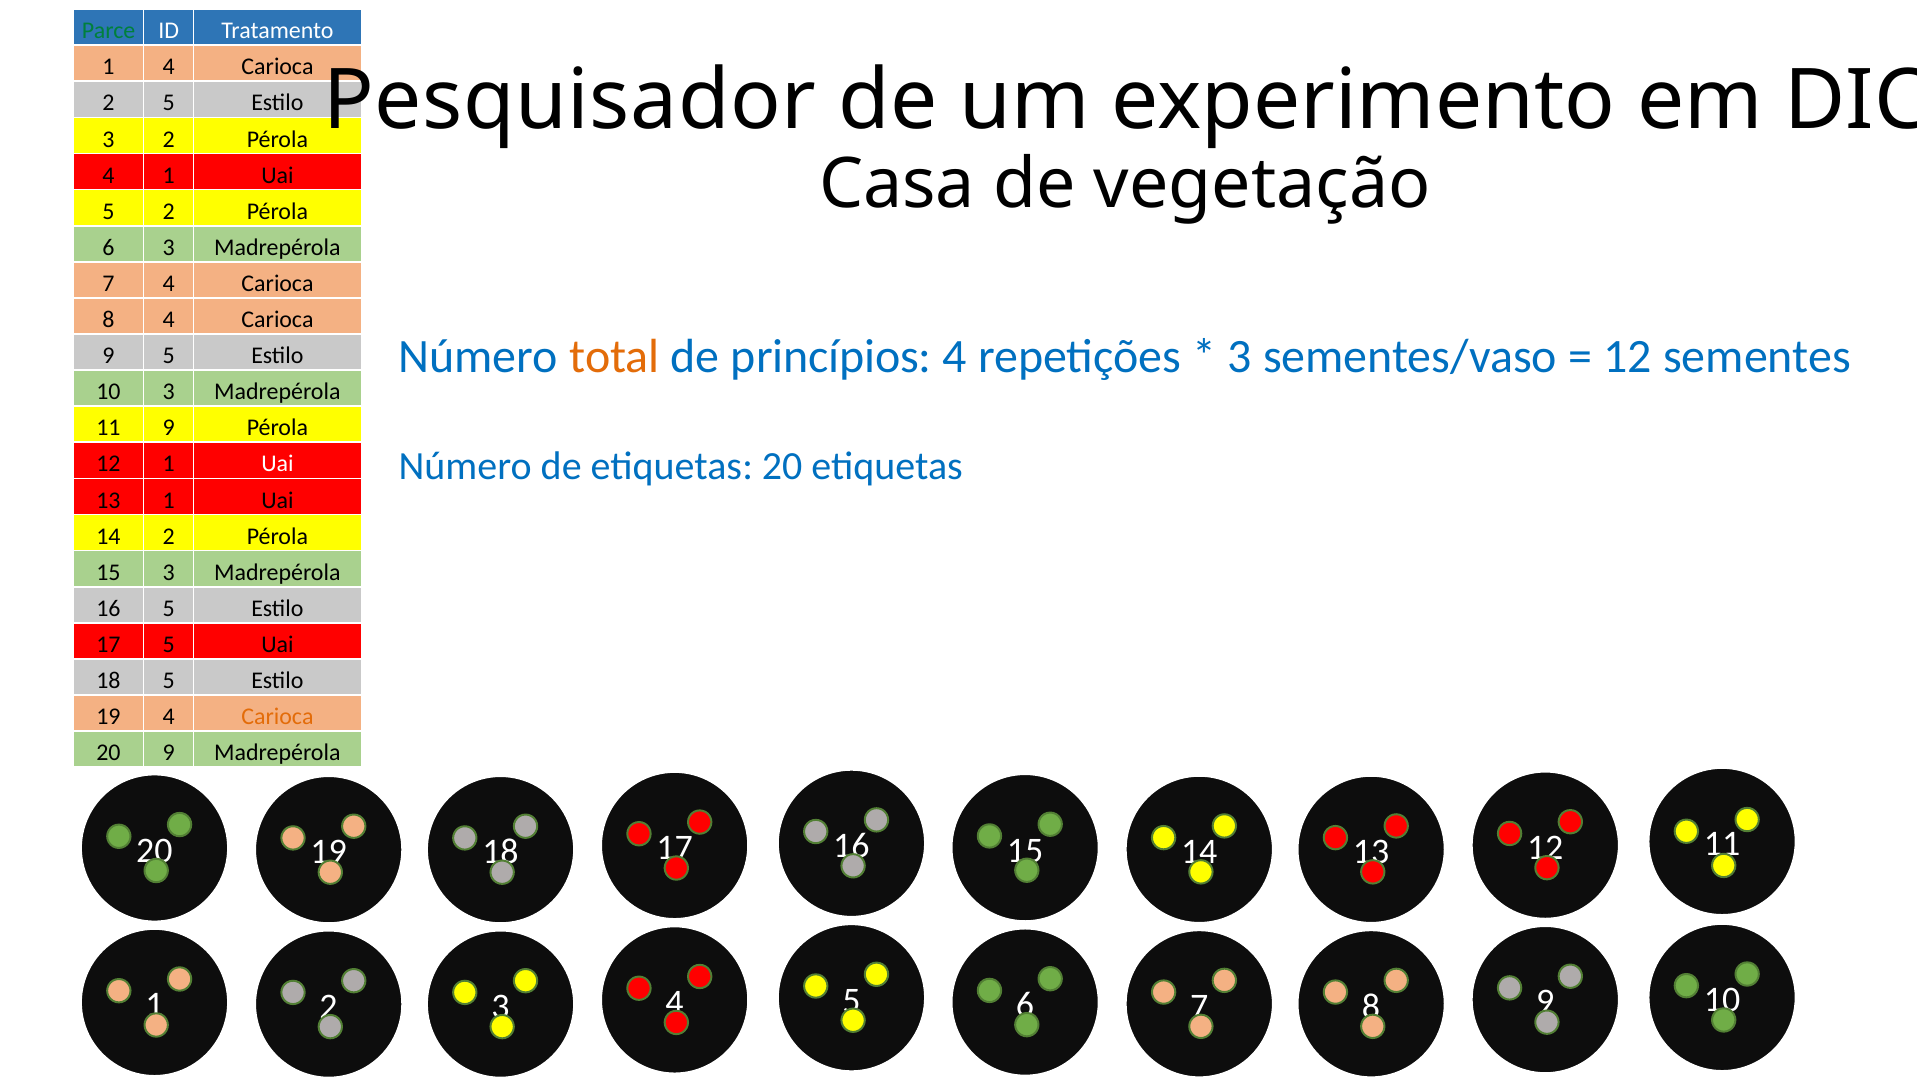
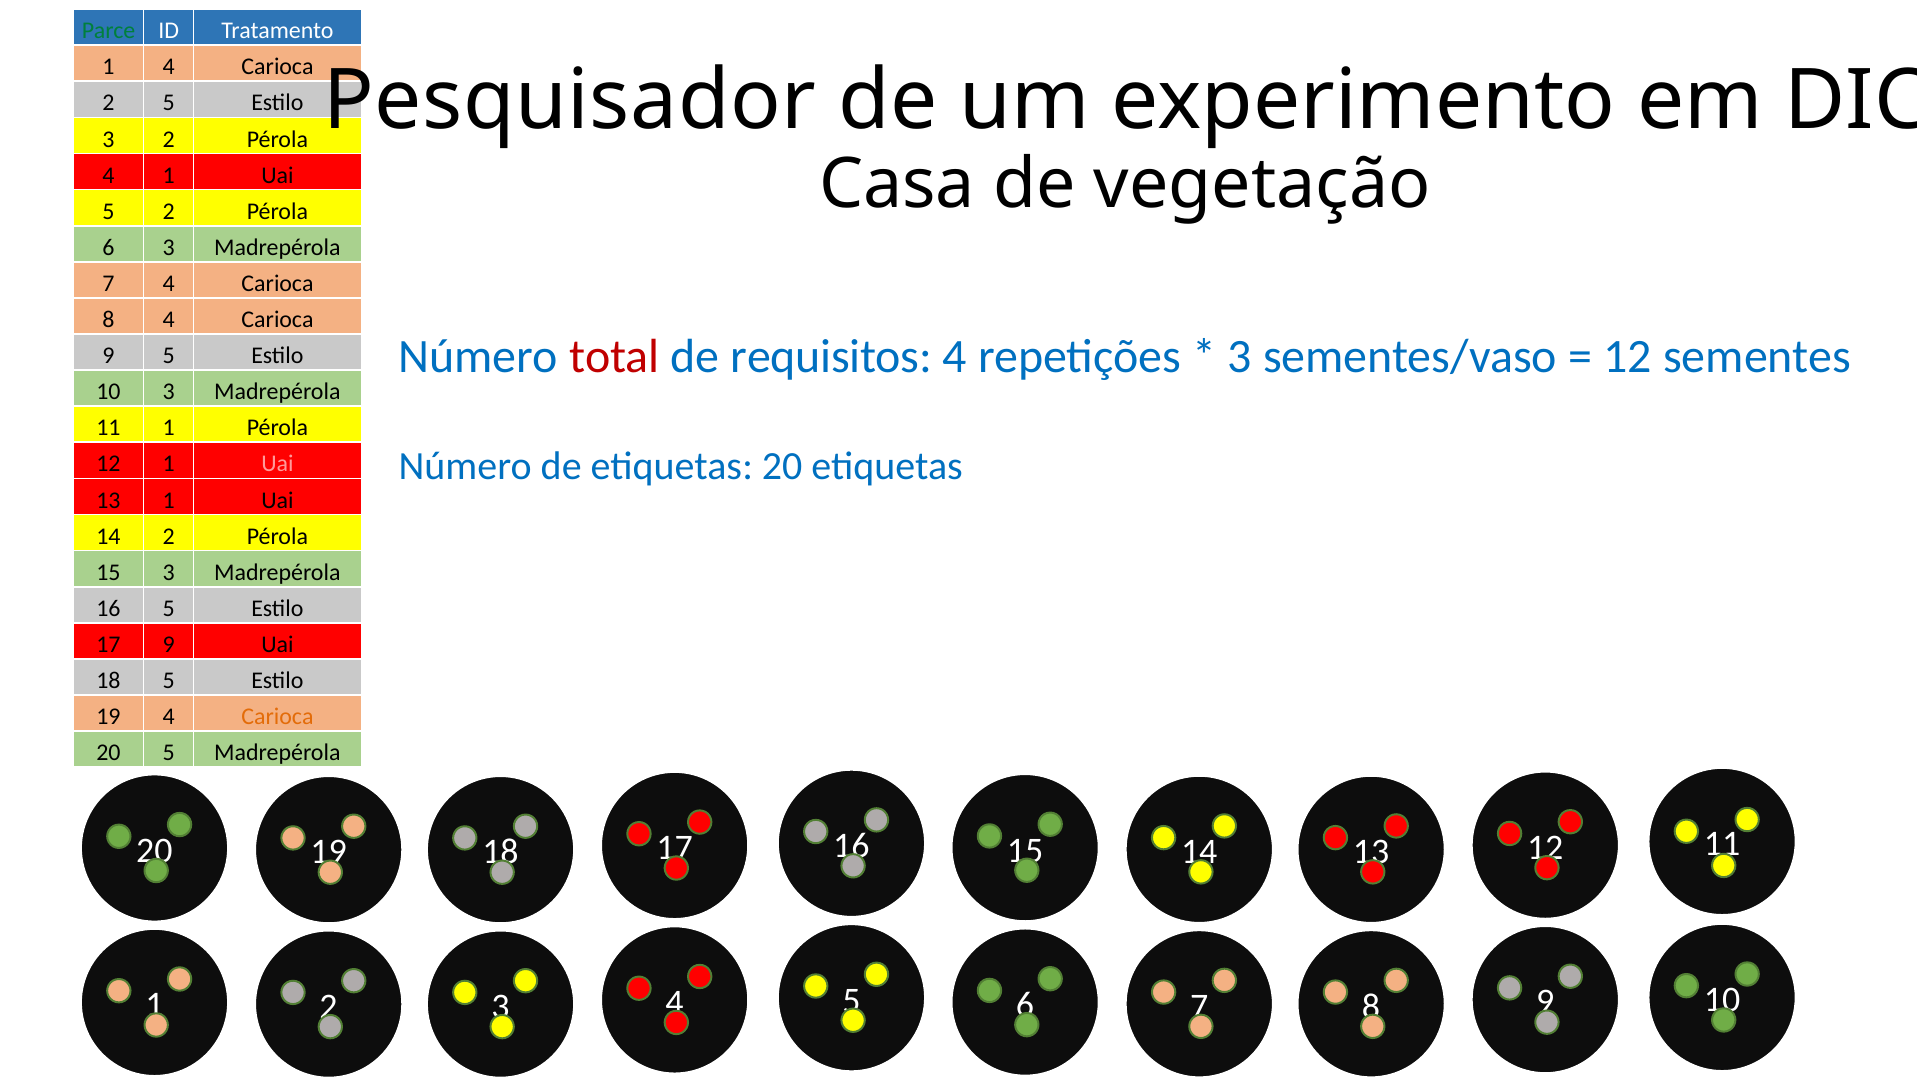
total colour: orange -> red (614, 357)
princípios: princípios -> requisitos (831, 357)
11 9: 9 -> 1 (169, 428)
Uai colour: white -> pink (277, 464)
17 5: 5 -> 9 (169, 645)
20 9: 9 -> 5 (169, 753)
